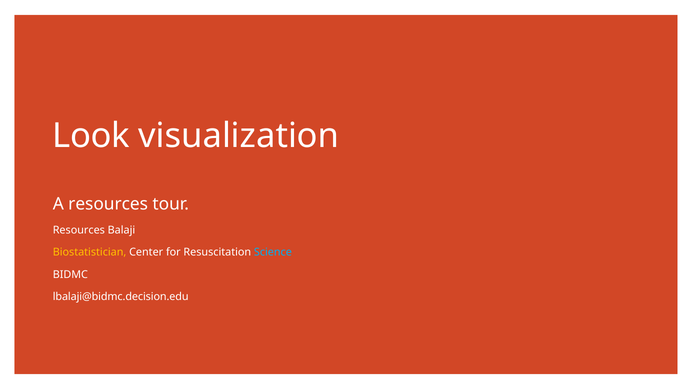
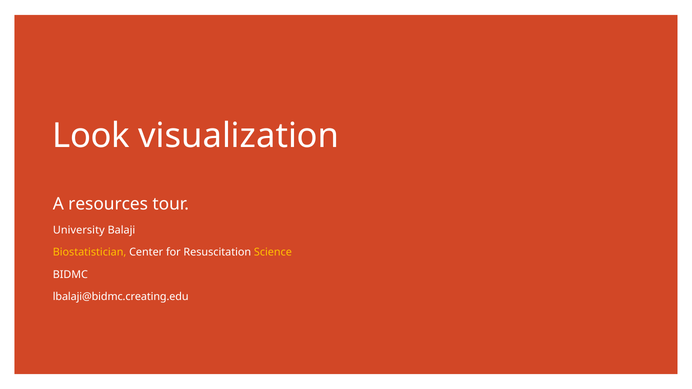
Resources: Resources -> University (79, 230)
Science colour: light blue -> yellow (273, 252)
lbalaji@bidmc.decision.edu: lbalaji@bidmc.decision.edu -> lbalaji@bidmc.creating.edu (121, 297)
